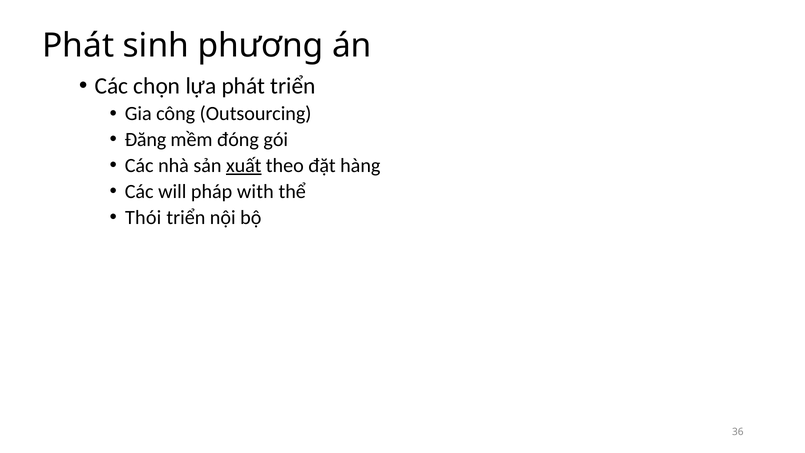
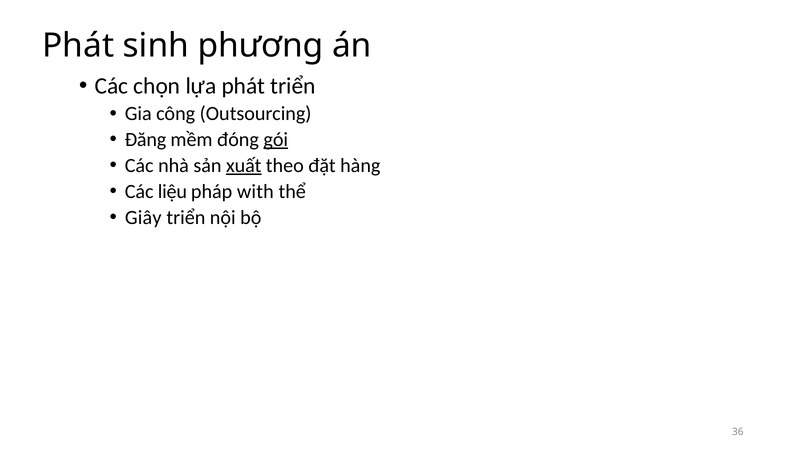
gói underline: none -> present (276, 140)
will: will -> liệu (172, 191)
Thói: Thói -> Giây (143, 217)
